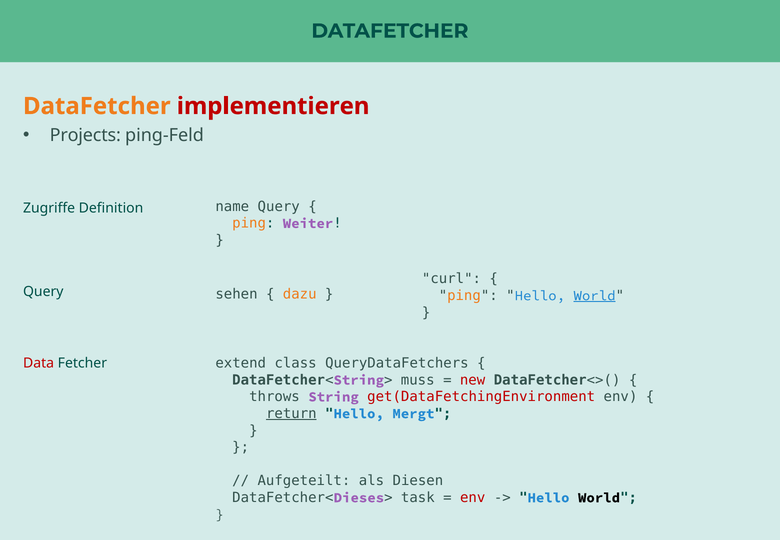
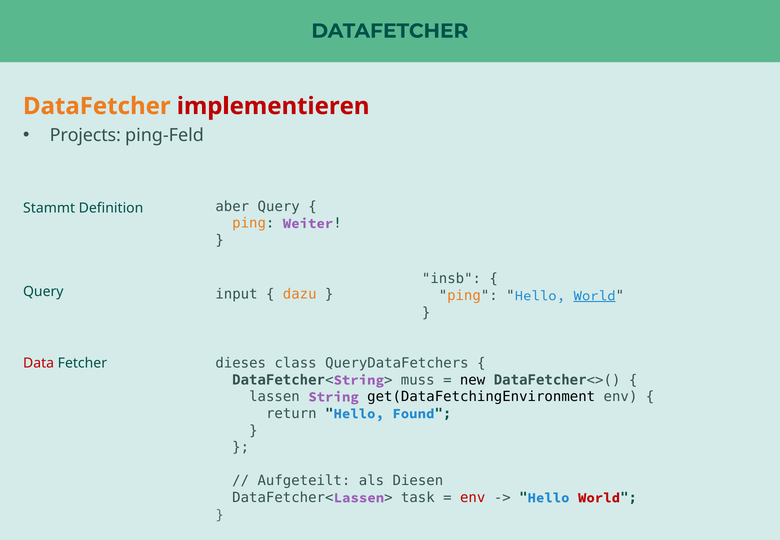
name: name -> aber (232, 207)
Zugriffe: Zugriffe -> Stammt (49, 208)
curl: curl -> insb (451, 279)
sehen: sehen -> input (236, 294)
extend: extend -> dieses (241, 363)
new colour: red -> black (473, 380)
throws: throws -> lassen (274, 397)
get(DataFetchingEnvironment colour: red -> black (481, 397)
return underline: present -> none (291, 414)
Mergt: Mergt -> Found (413, 414)
Dieses: Dieses -> Lassen (359, 498)
World colour: black -> red (599, 498)
